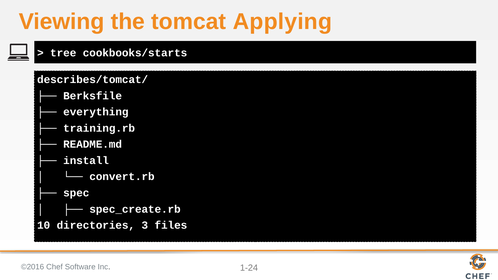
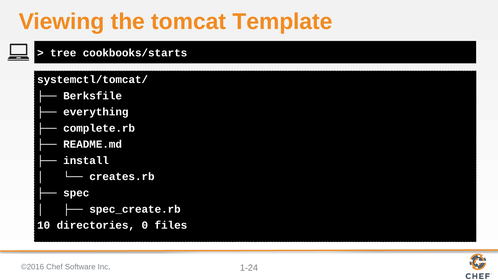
Applying: Applying -> Template (283, 22)
describes/tomcat/: describes/tomcat/ -> systemctl/tomcat/ (93, 80)
training.rb: training.rb -> complete.rb (99, 128)
convert.rb: convert.rb -> creates.rb (122, 177)
3: 3 -> 0 (145, 225)
